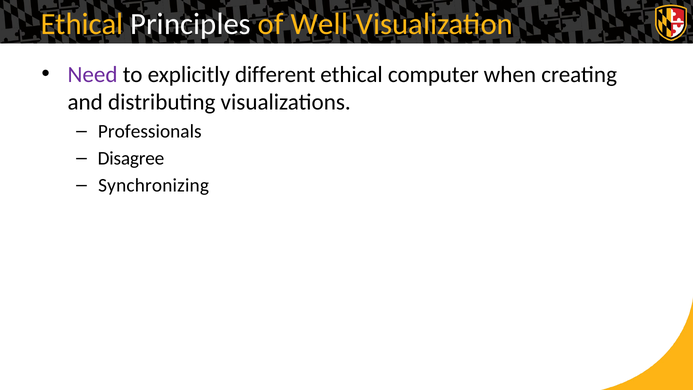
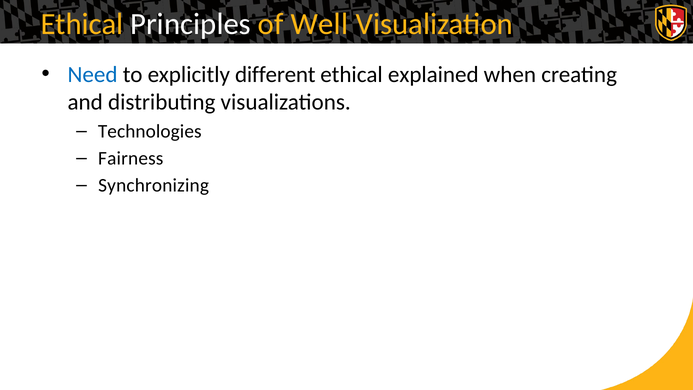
Need colour: purple -> blue (93, 74)
computer: computer -> explained (433, 74)
Professionals: Professionals -> Technologies (150, 131)
Disagree: Disagree -> Fairness (131, 158)
